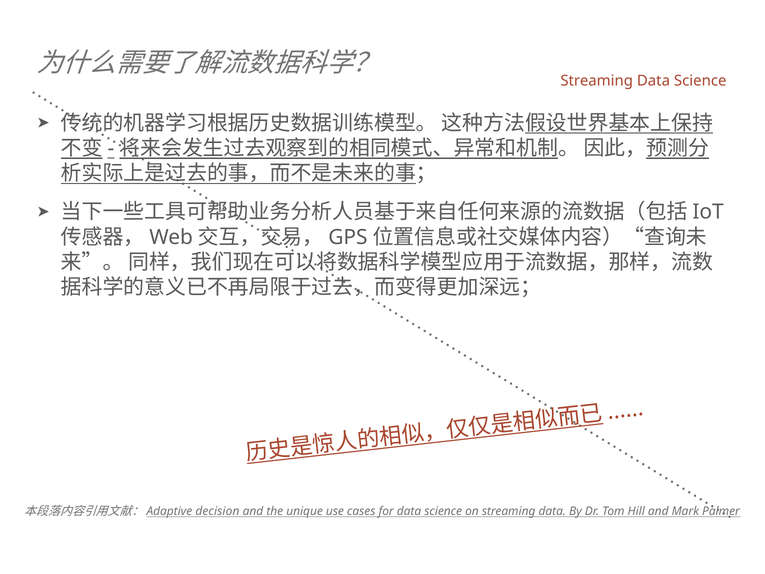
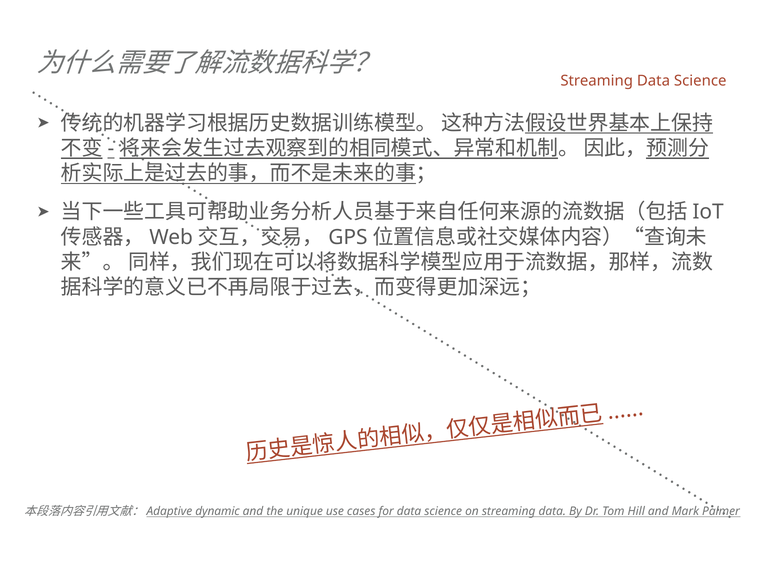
decision: decision -> dynamic (218, 511)
